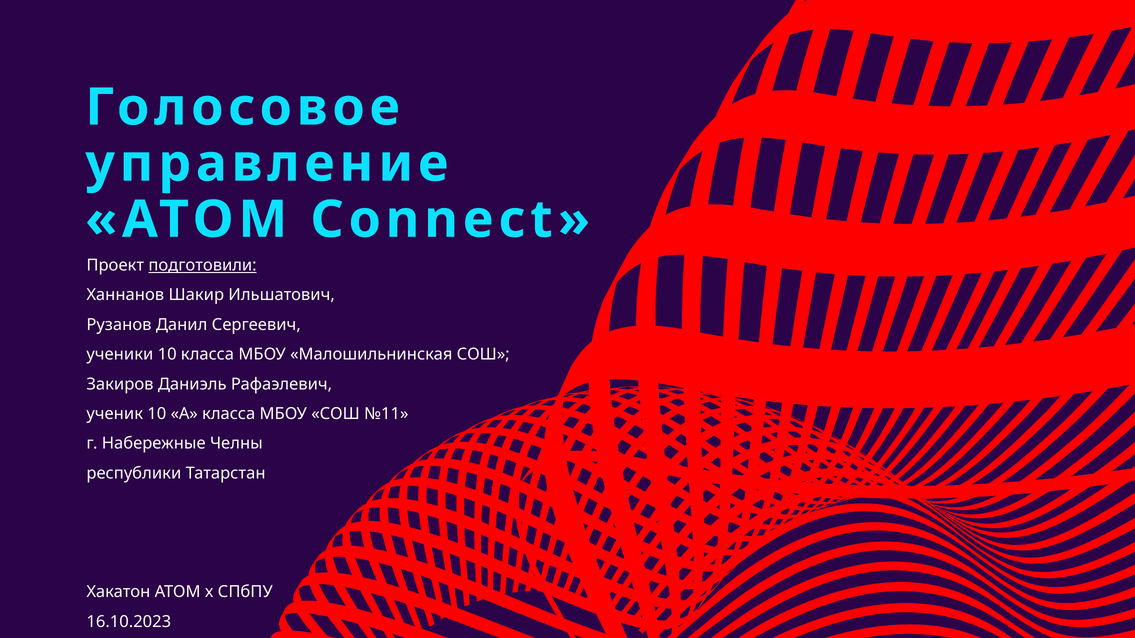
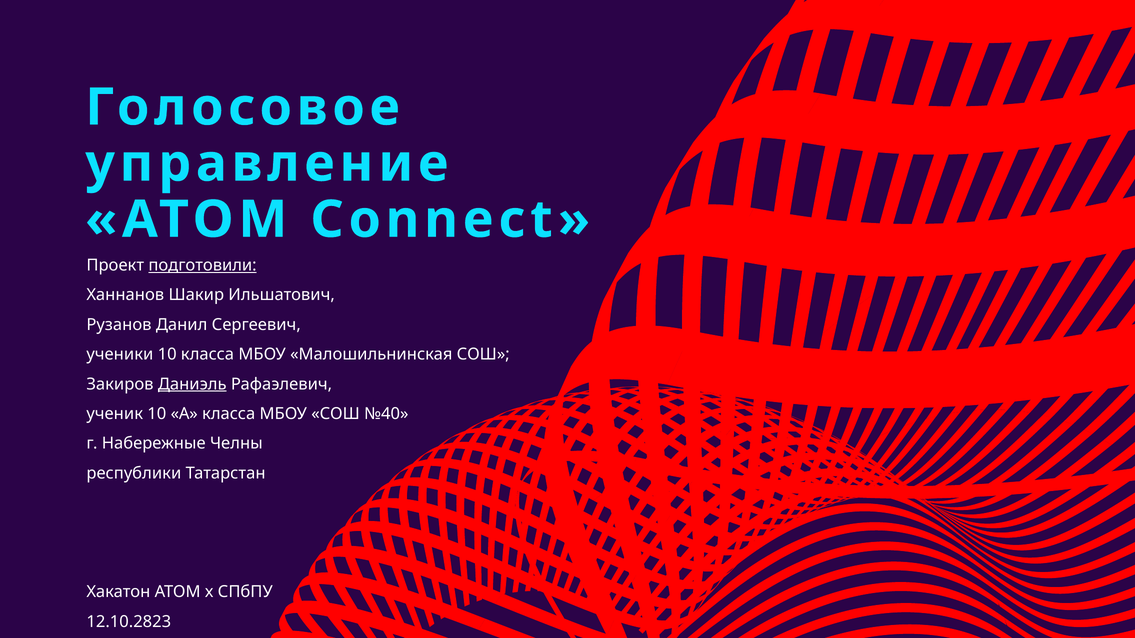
Даниэль underline: none -> present (192, 384)
№11: №11 -> №40 (386, 414)
16.10.2023: 16.10.2023 -> 12.10.2823 (129, 622)
